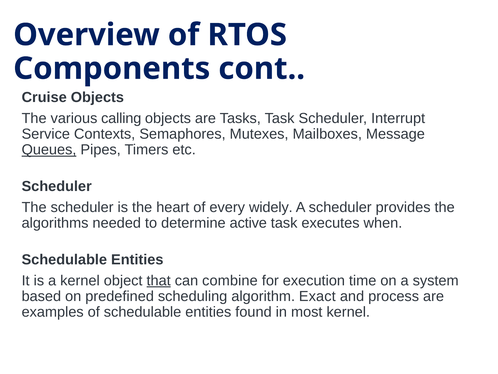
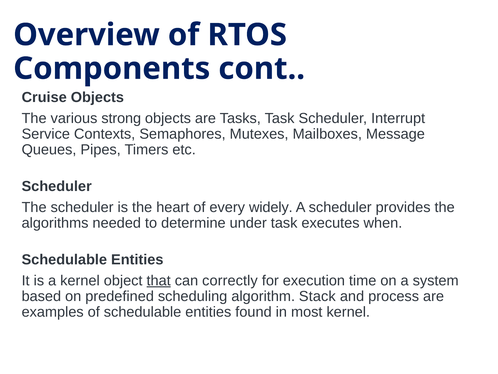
calling: calling -> strong (121, 118)
Queues underline: present -> none (49, 150)
active: active -> under (248, 223)
combine: combine -> correctly (230, 280)
Exact: Exact -> Stack (317, 296)
